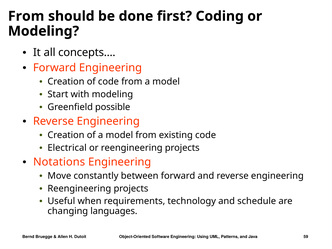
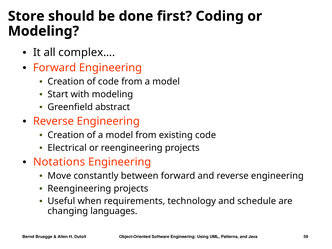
From: From -> Store (26, 16)
concepts…: concepts… -> complex… (87, 53)
possible: possible -> abstract (113, 107)
